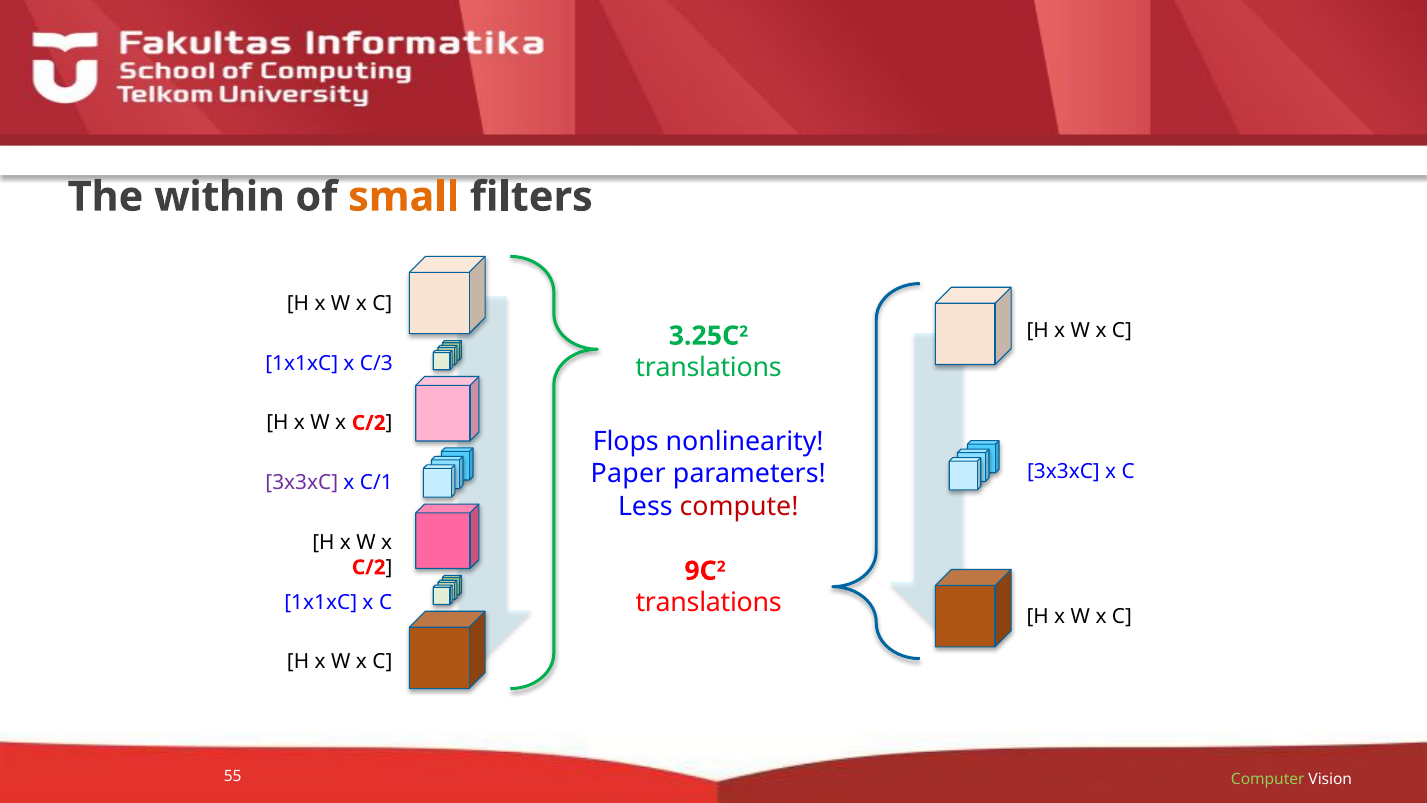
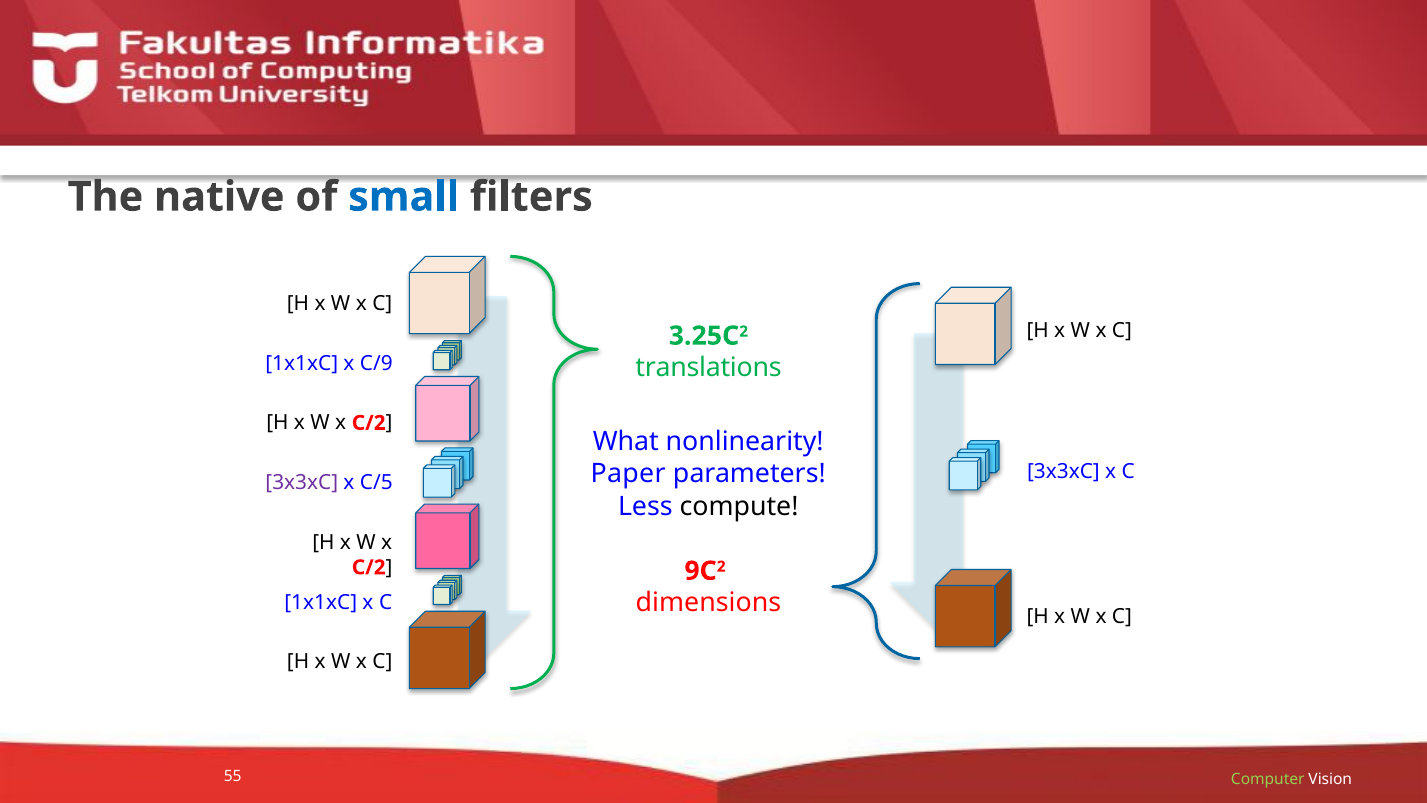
within: within -> native (219, 197)
small colour: orange -> blue (404, 197)
C/3: C/3 -> C/9 (376, 363)
Flops: Flops -> What (626, 442)
C/1: C/1 -> C/5 (376, 483)
compute colour: red -> black (739, 506)
translations: translations -> dimensions (708, 603)
